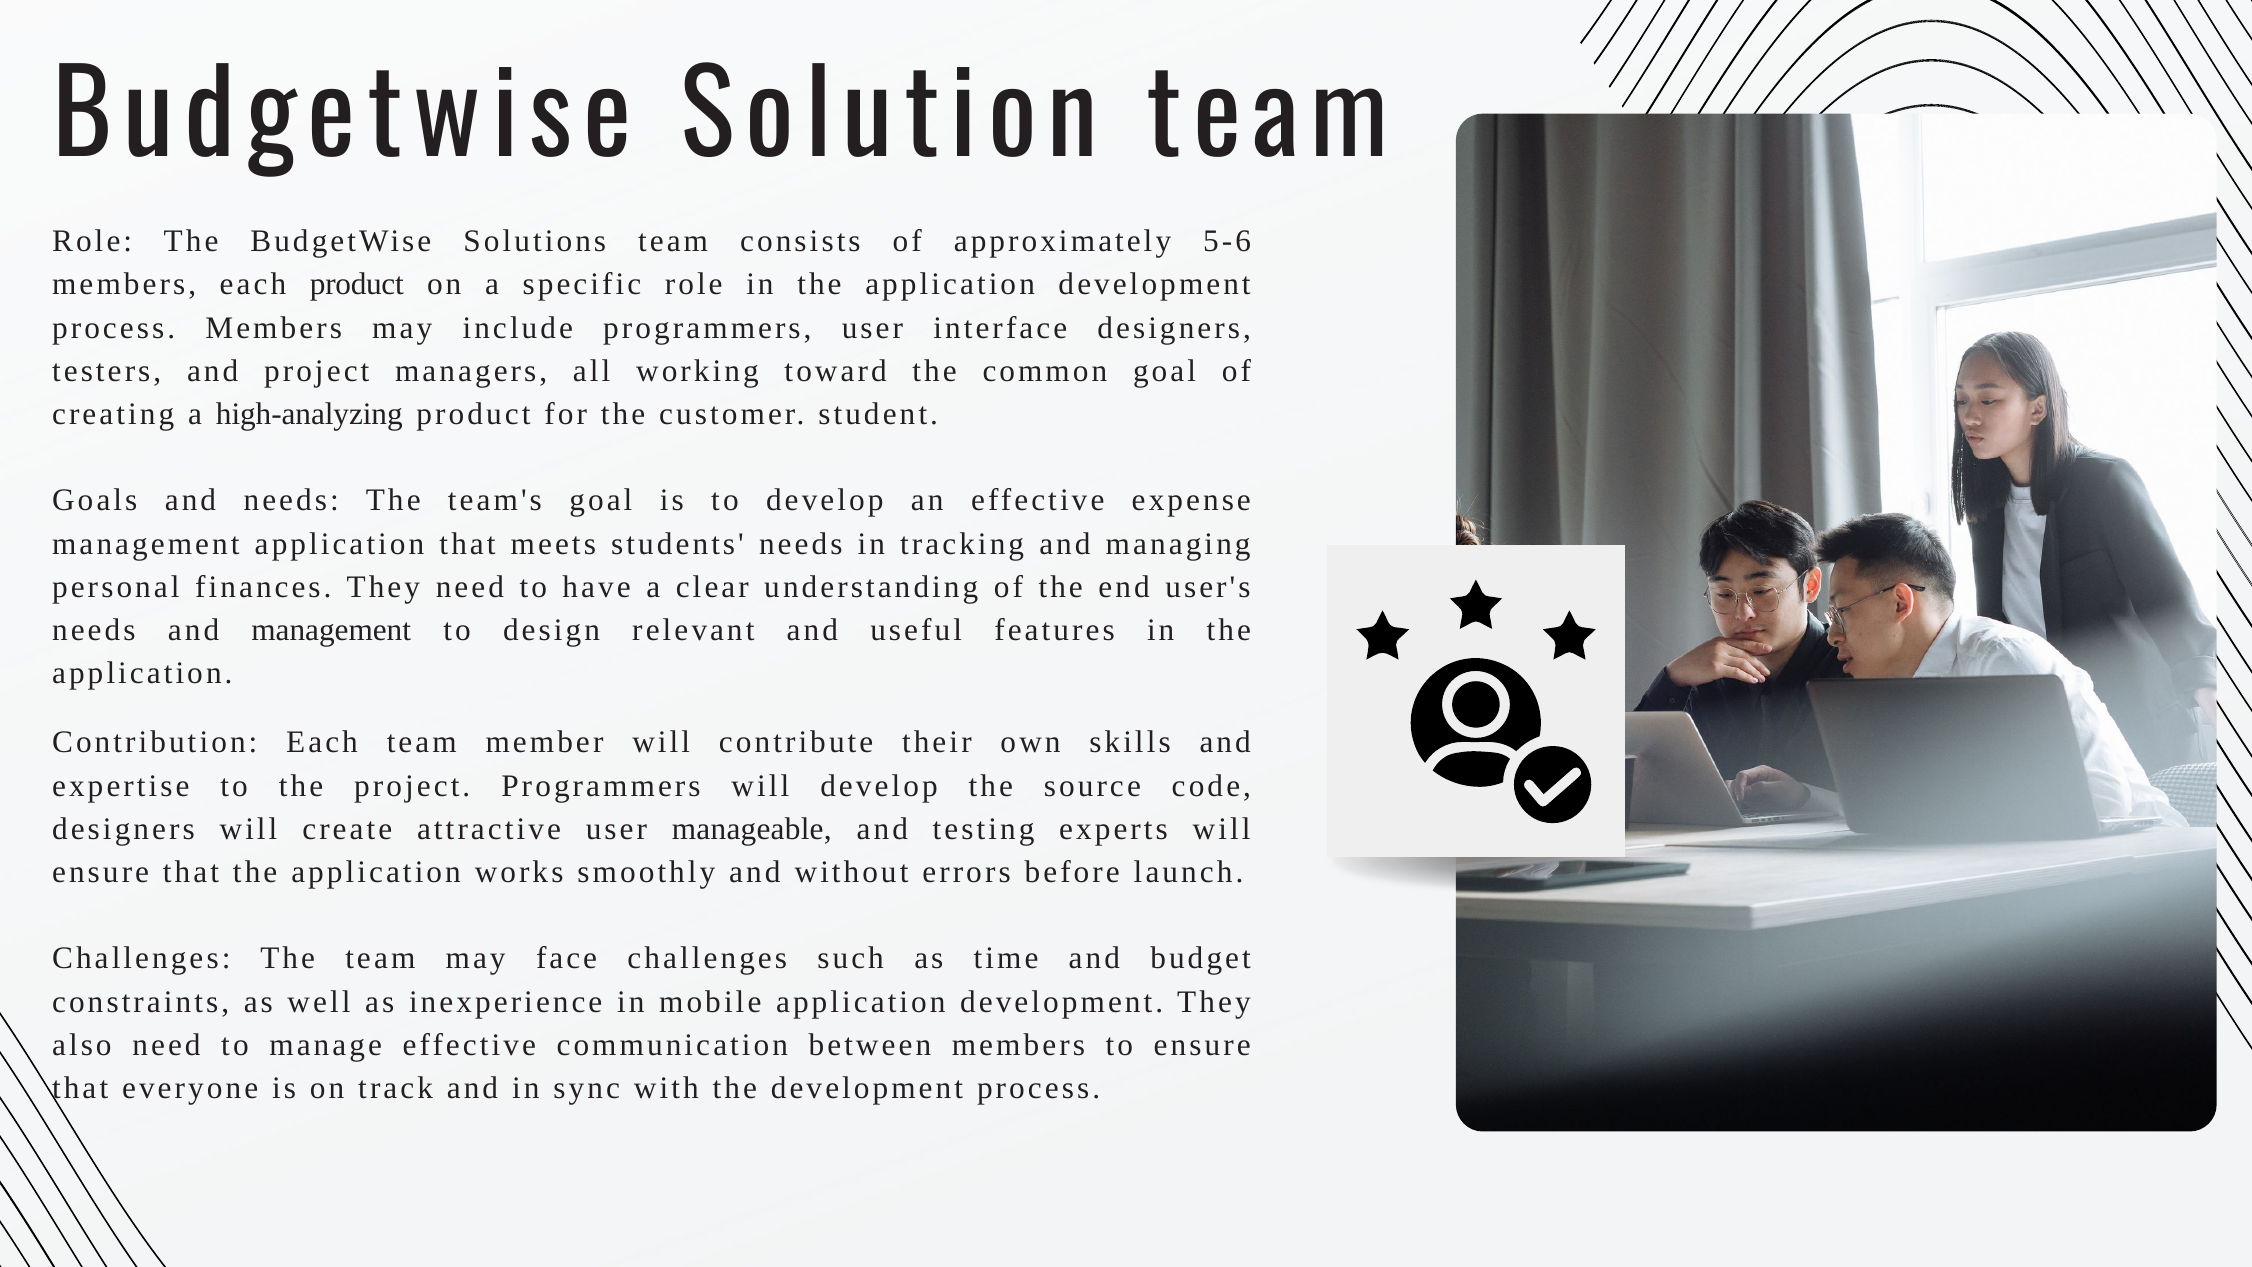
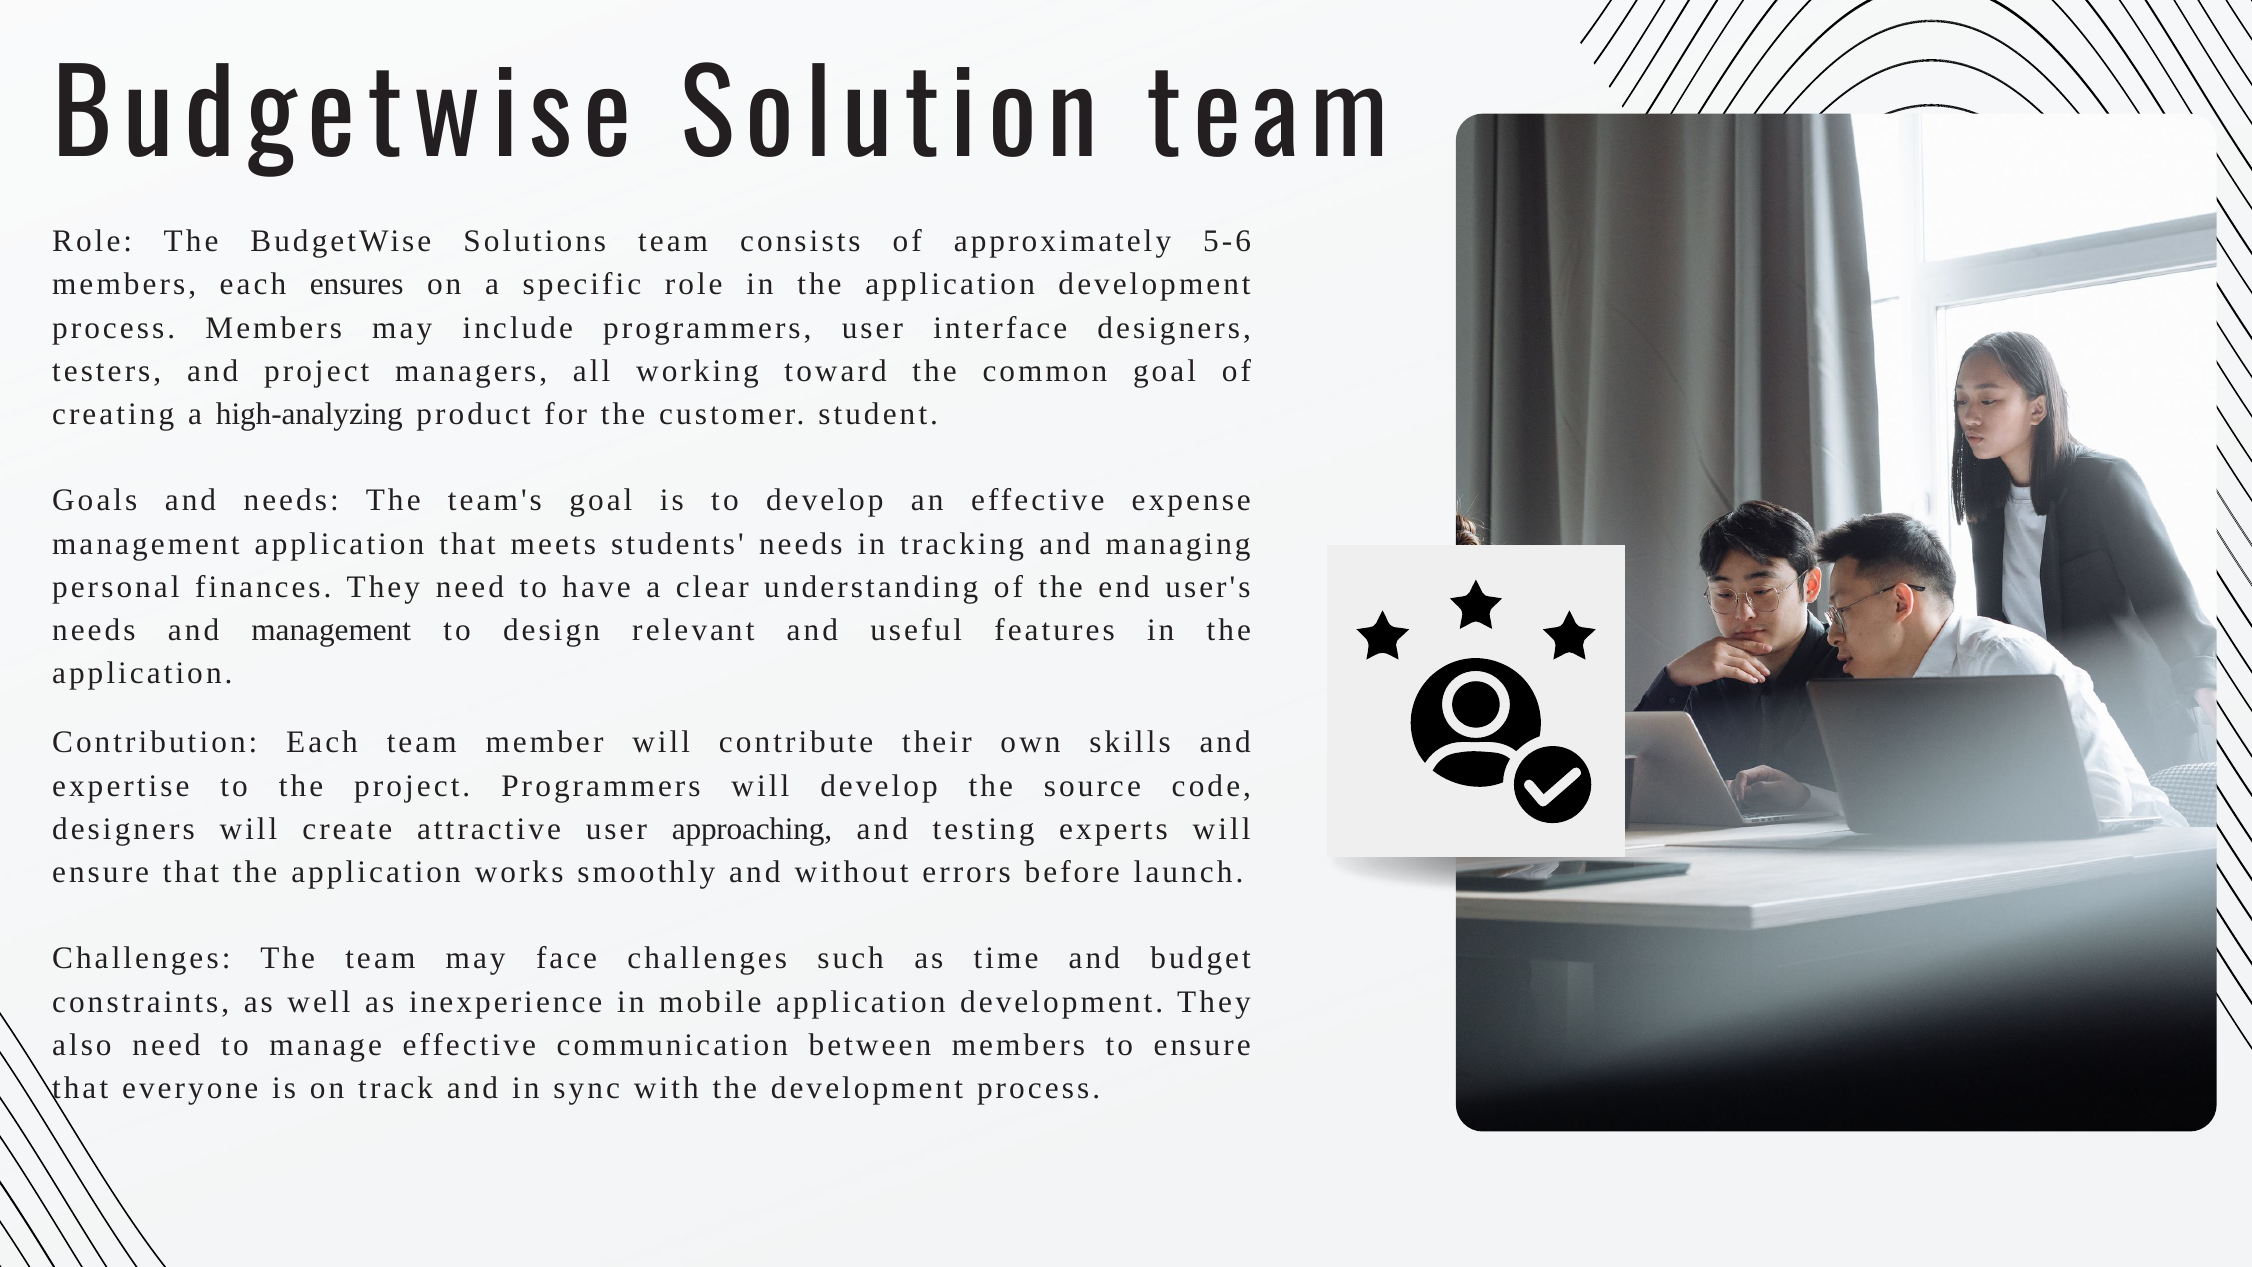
each product: product -> ensures (357, 285)
manageable: manageable -> approaching (752, 829)
